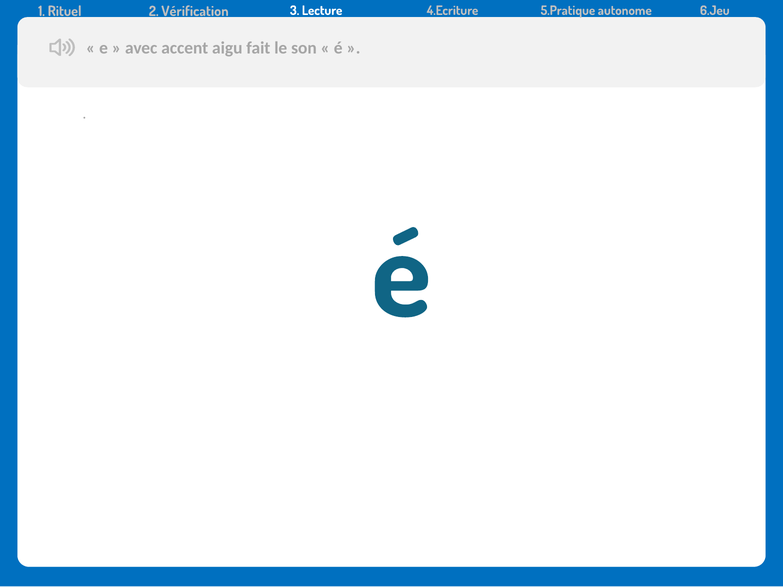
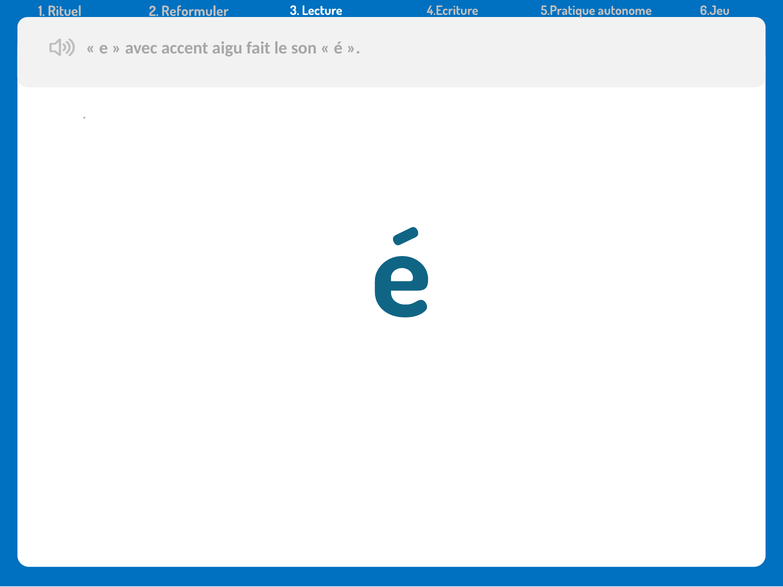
Vérification: Vérification -> Reformuler (195, 11)
